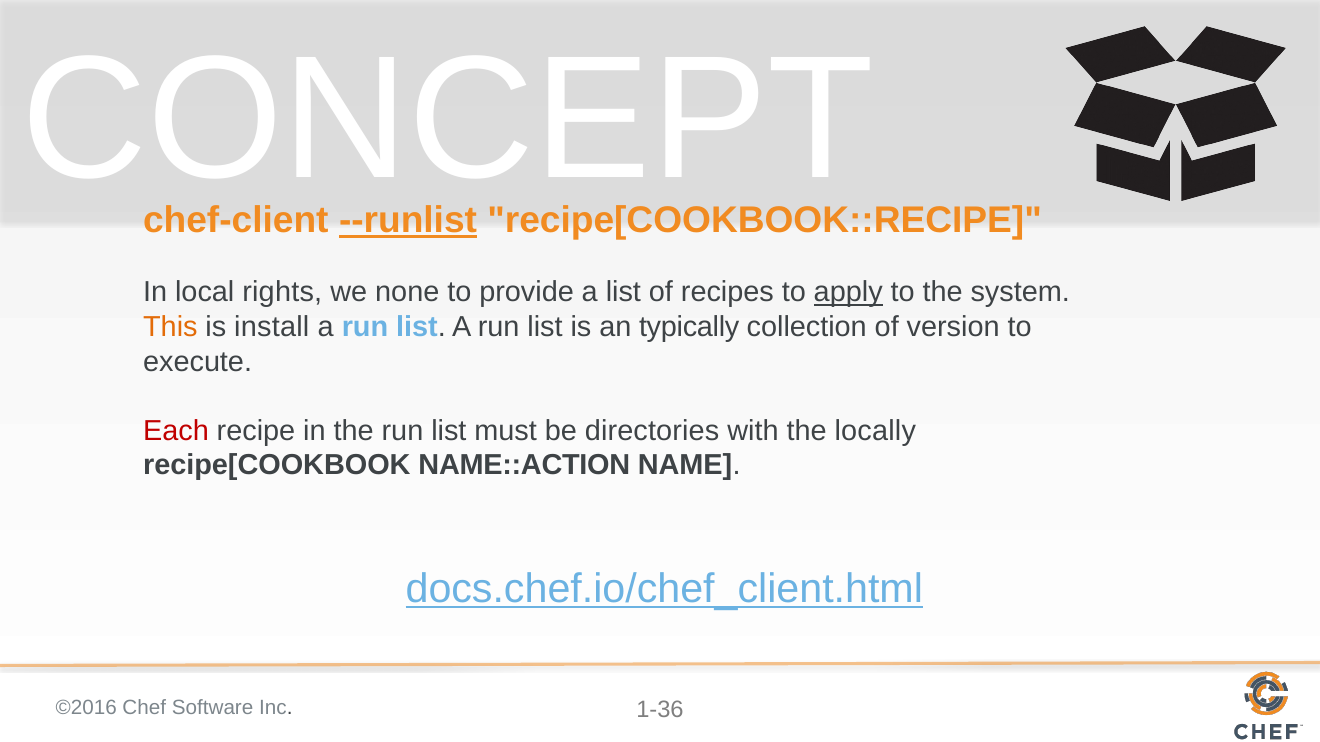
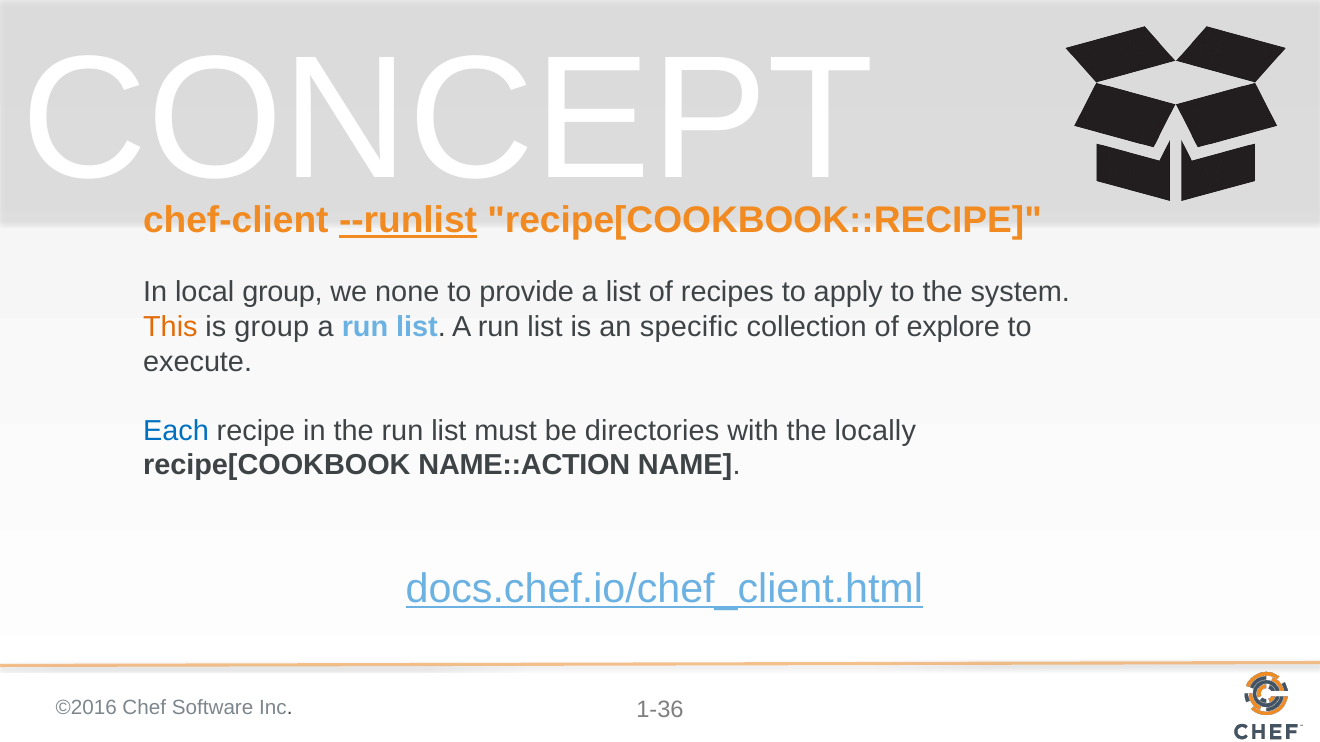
local rights: rights -> group (282, 292)
apply underline: present -> none (848, 292)
is install: install -> group (272, 327)
typically: typically -> specific (689, 327)
version: version -> explore (953, 327)
Each colour: red -> blue (176, 431)
